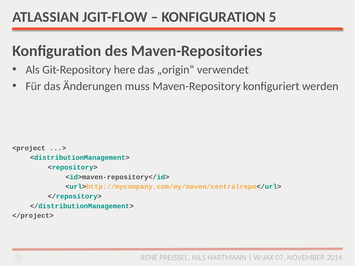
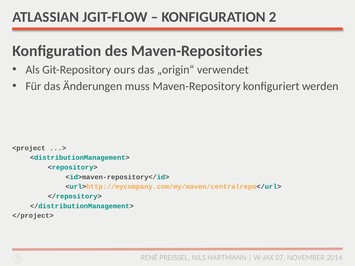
5: 5 -> 2 (273, 17)
here: here -> ours (125, 70)
